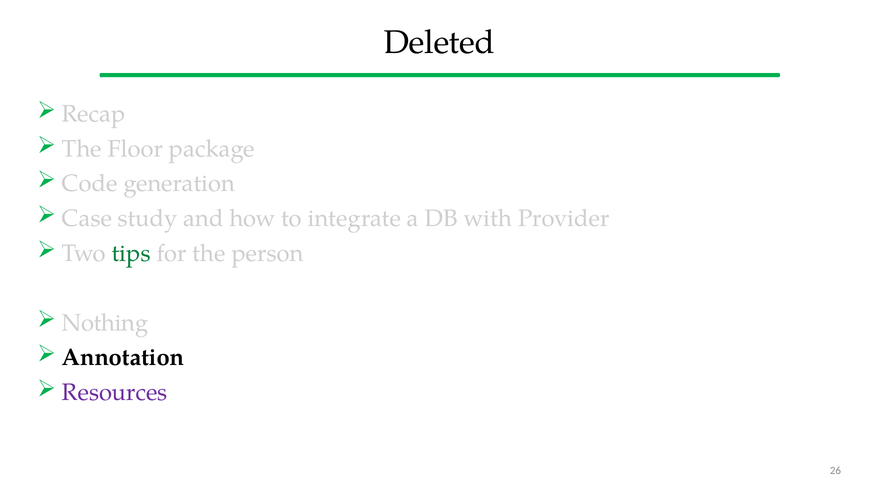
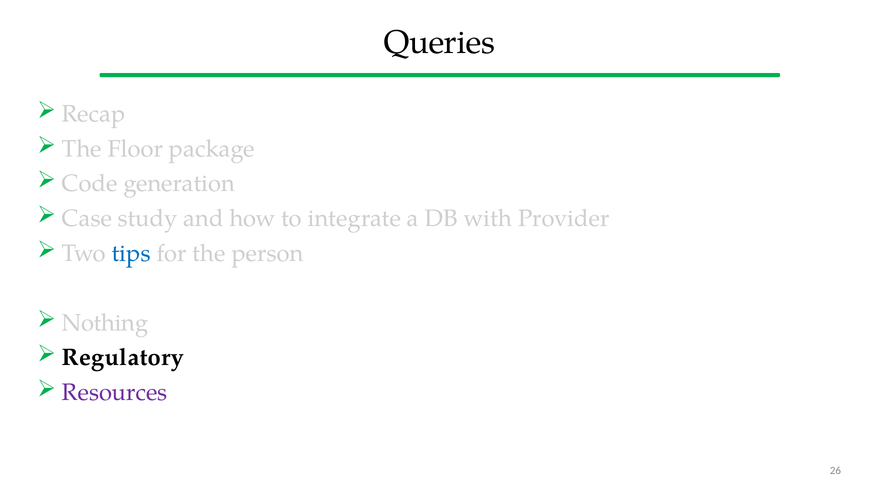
Deleted: Deleted -> Queries (439, 42)
tips colour: green -> blue (131, 253)
Annotation: Annotation -> Regulatory (123, 357)
